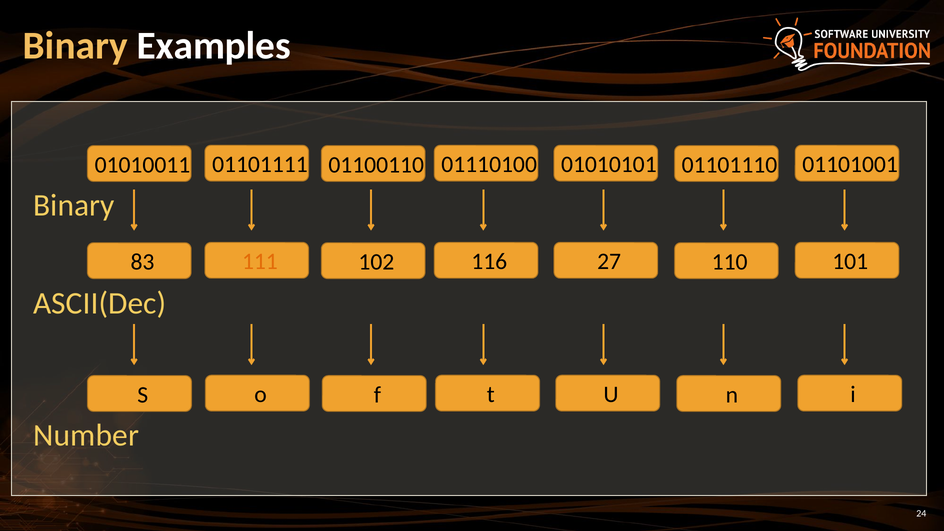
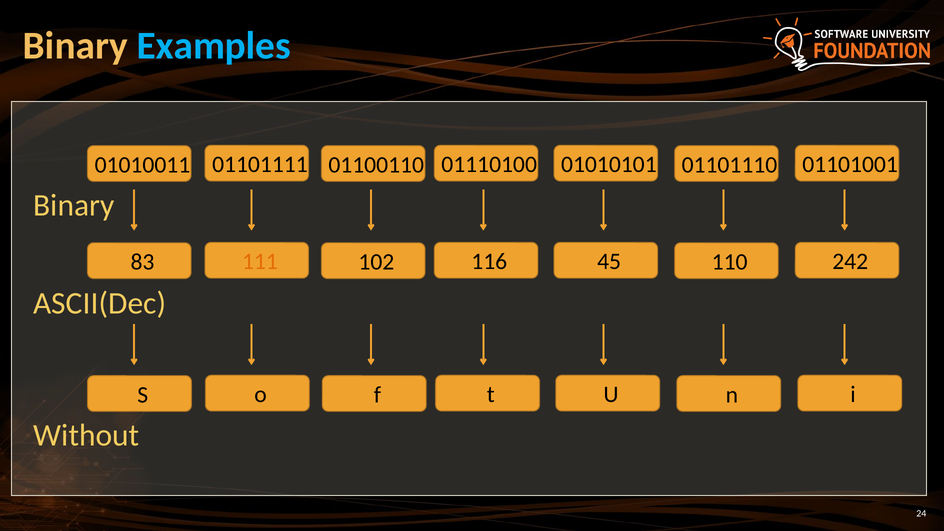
Examples colour: white -> light blue (214, 46)
27: 27 -> 45 (609, 262)
101: 101 -> 242 (850, 262)
Number: Number -> Without (86, 436)
